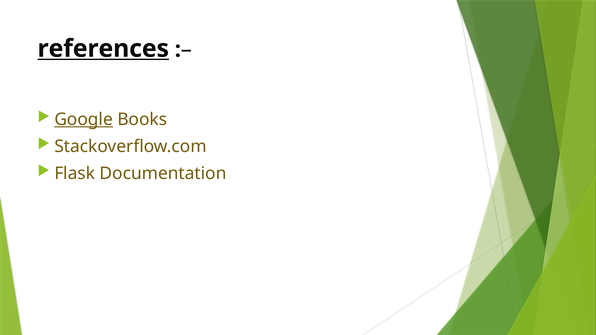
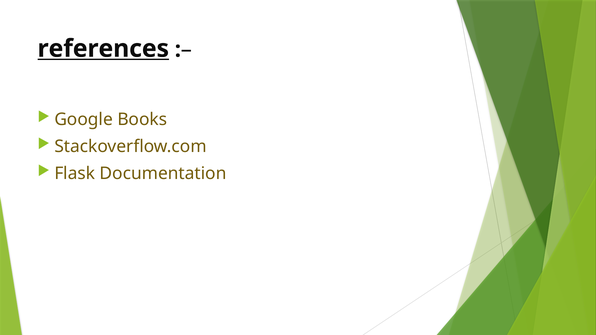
Google underline: present -> none (84, 120)
